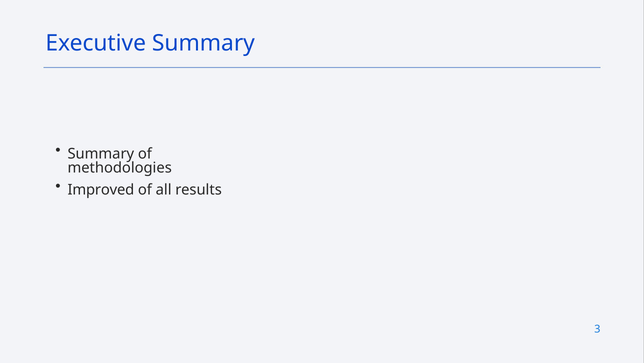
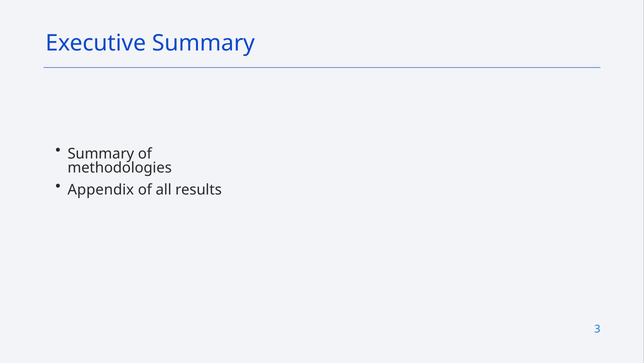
Improved: Improved -> Appendix (101, 189)
